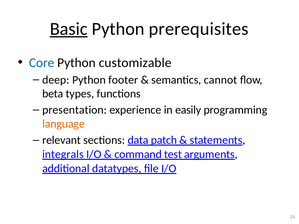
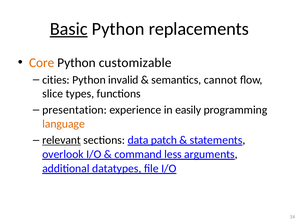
prerequisites: prerequisites -> replacements (199, 29)
Core colour: blue -> orange (42, 63)
deep: deep -> cities (56, 80)
footer: footer -> invalid (123, 80)
beta: beta -> slice (53, 94)
relevant underline: none -> present (62, 140)
integrals: integrals -> overlook (63, 154)
test: test -> less (173, 154)
